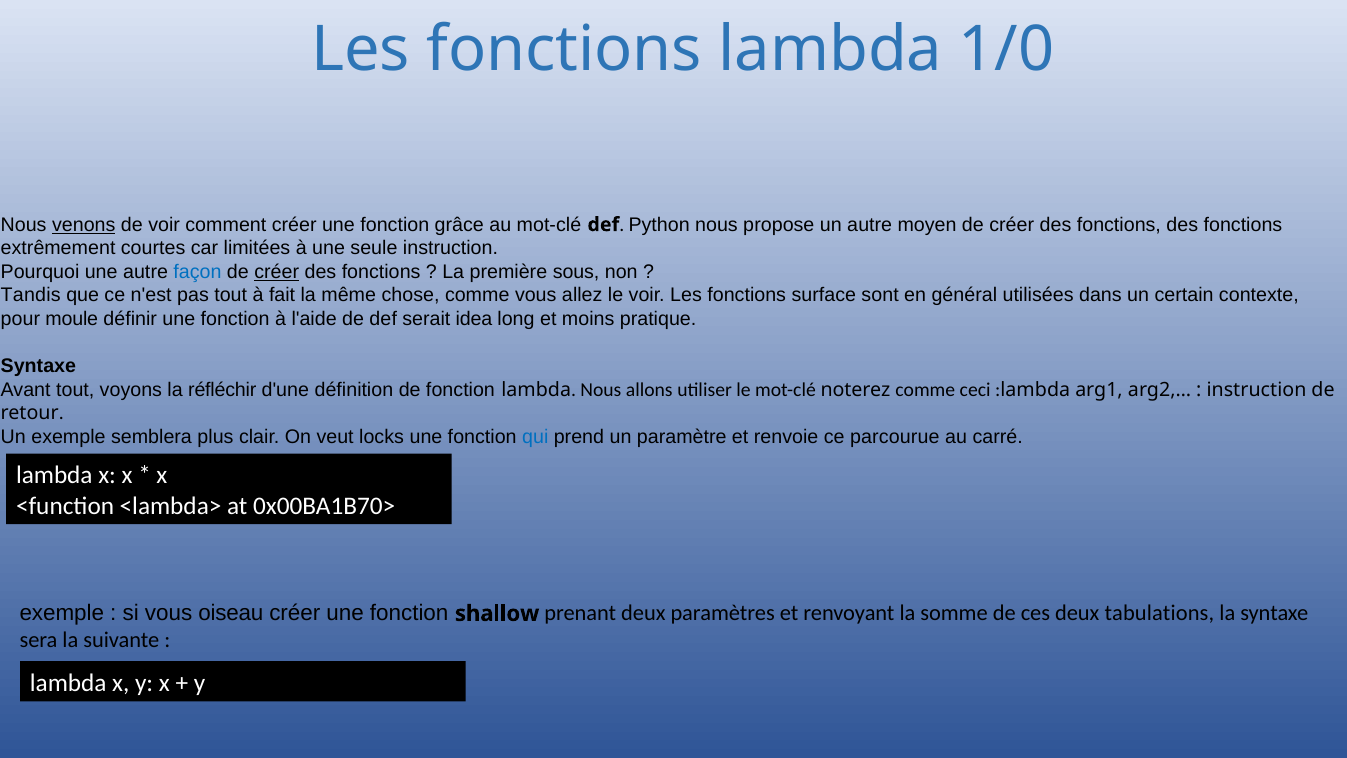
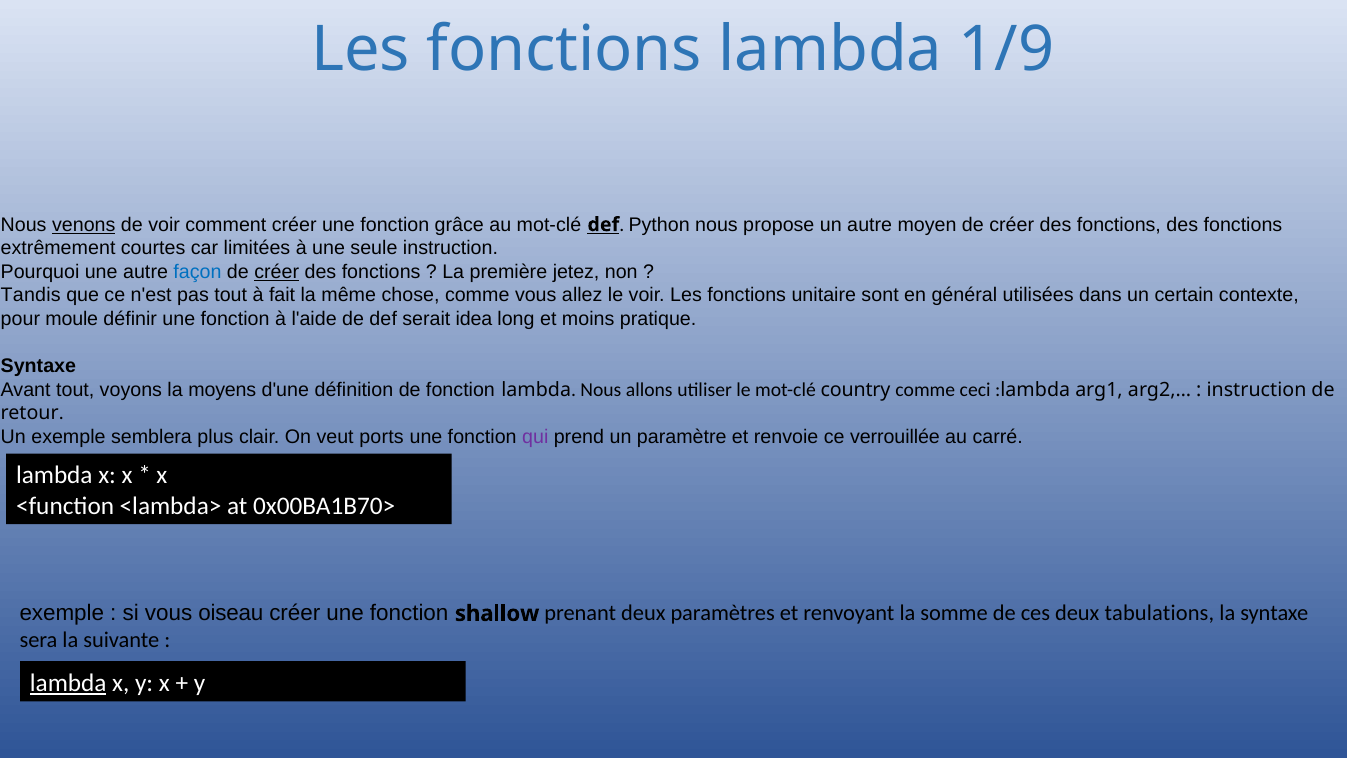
1/0: 1/0 -> 1/9 (1006, 49)
def underline: none -> present (603, 225)
sous: sous -> jetez (576, 272)
surface: surface -> unitaire (824, 295)
réfléchir: réfléchir -> moyens (222, 390)
noterez: noterez -> country (856, 390)
locks: locks -> ports (381, 437)
qui colour: blue -> purple (535, 437)
parcourue: parcourue -> verrouillée (895, 437)
lambda underline: none -> present (68, 683)
